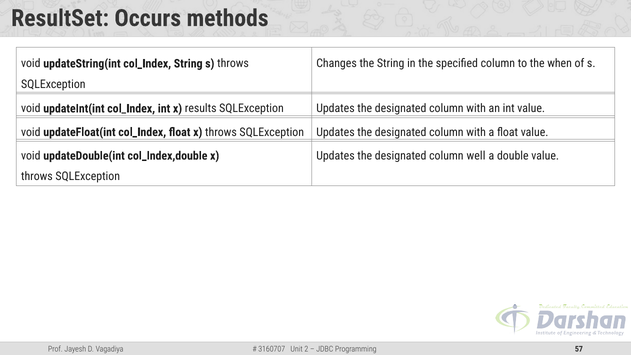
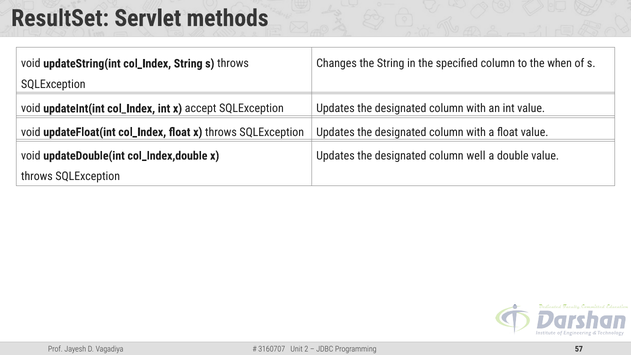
Occurs: Occurs -> Servlet (148, 18)
results: results -> accept (201, 109)
